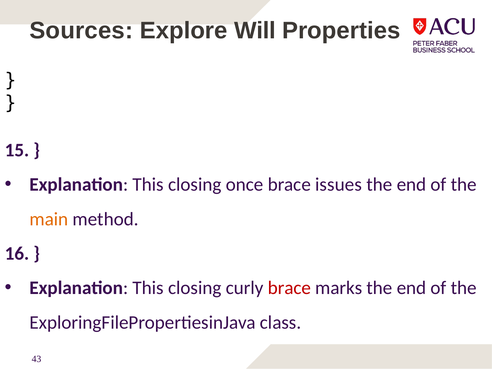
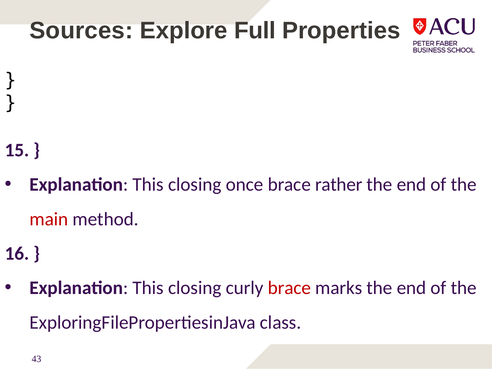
Will: Will -> Full (255, 31)
issues: issues -> rather (339, 185)
main colour: orange -> red (49, 219)
